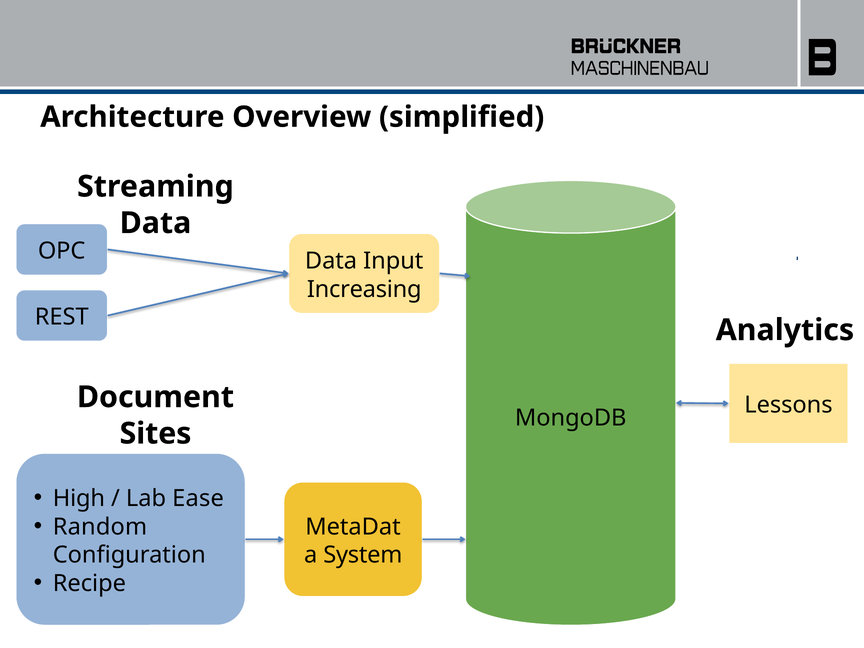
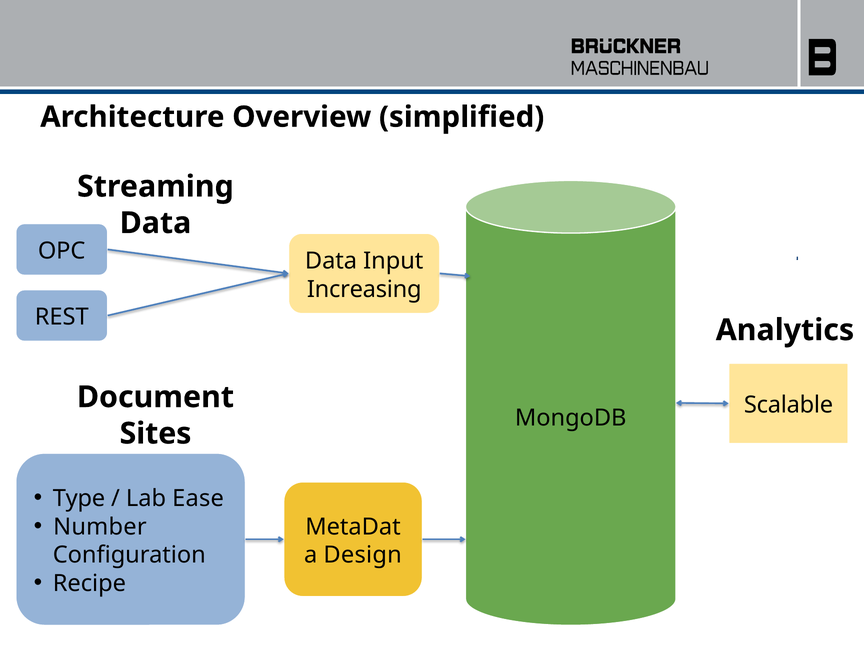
Lessons: Lessons -> Scalable (789, 405)
High: High -> Type (79, 498)
Random: Random -> Number (100, 527)
System: System -> Design (363, 555)
